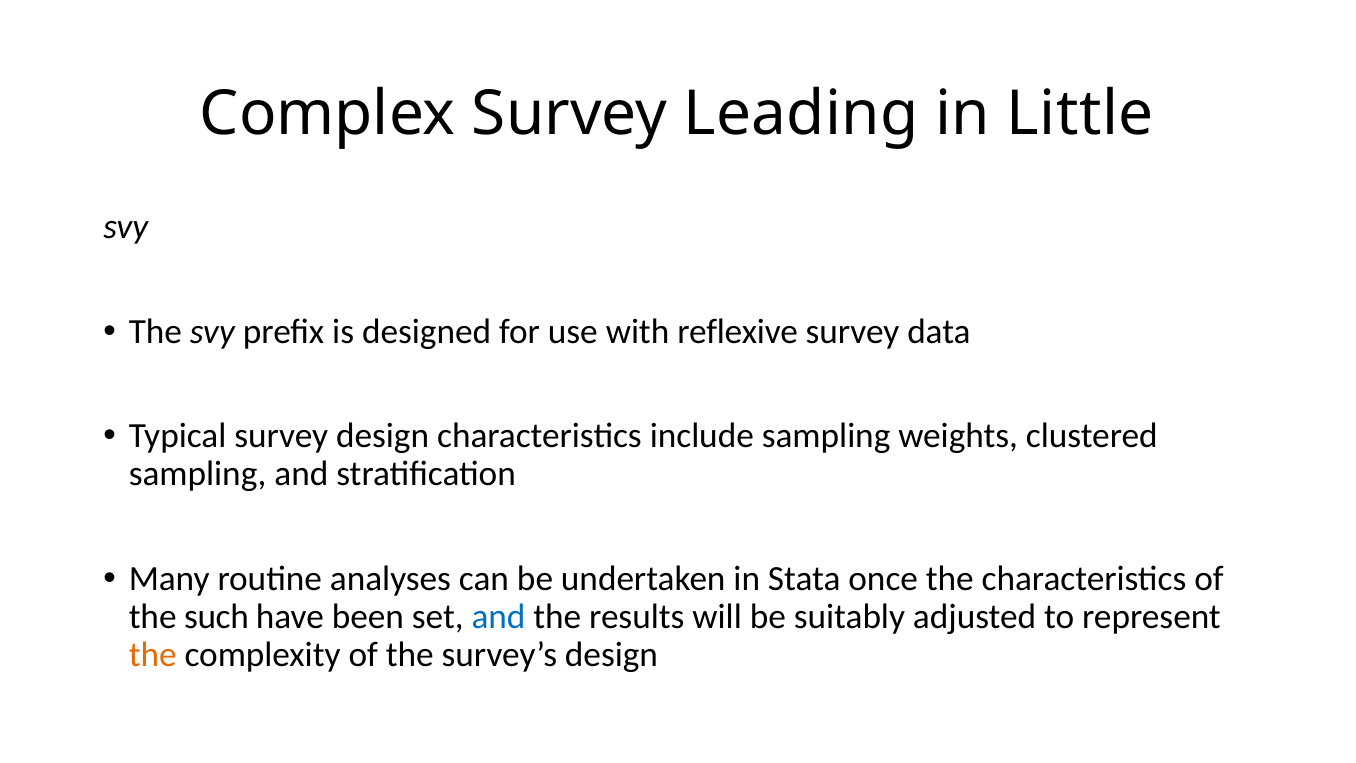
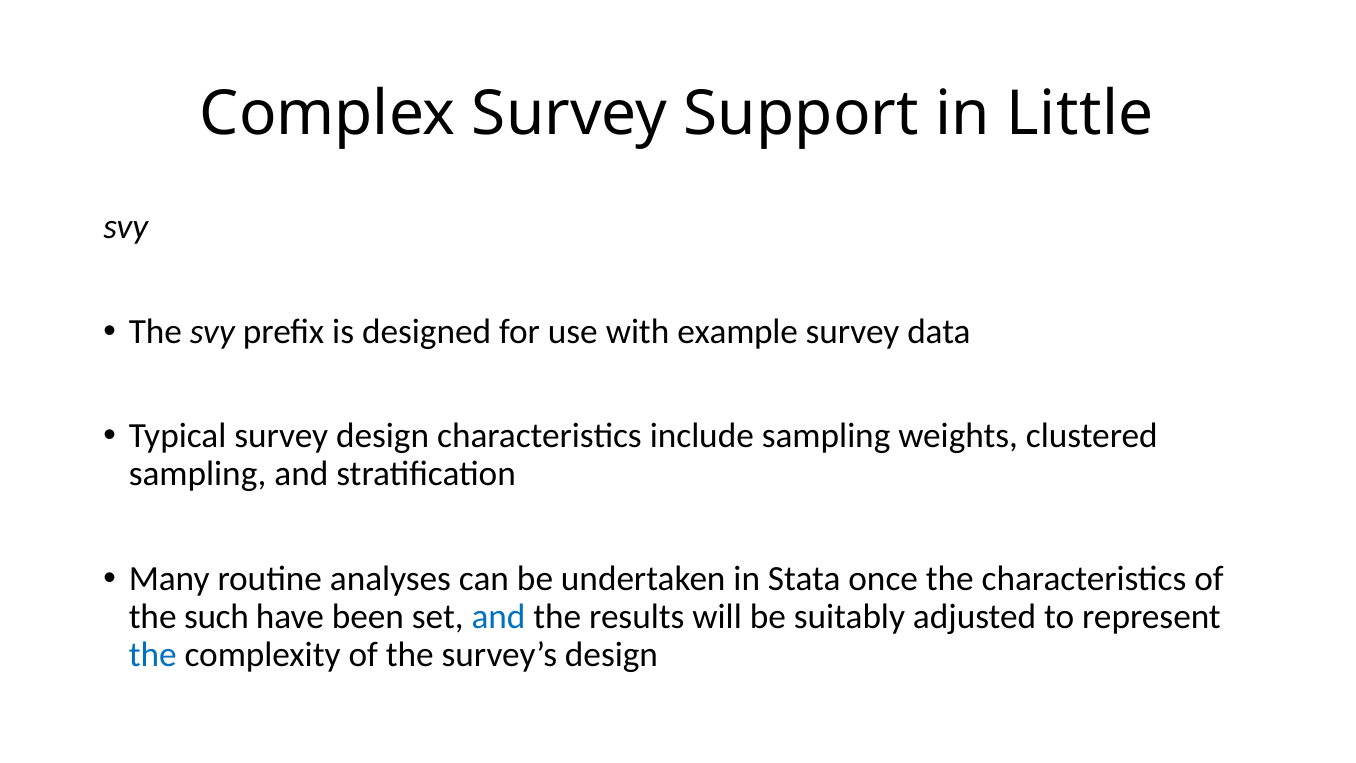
Leading: Leading -> Support (801, 114)
reflexive: reflexive -> example (738, 331)
the colour: orange -> blue (153, 655)
